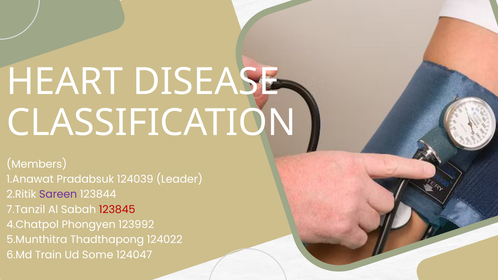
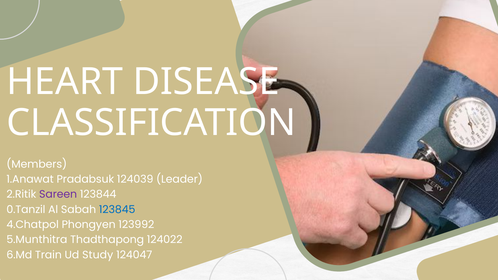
7.Tanzil: 7.Tanzil -> 0.Tanzil (26, 210)
123845 colour: red -> blue (117, 210)
Some: Some -> Study (98, 255)
